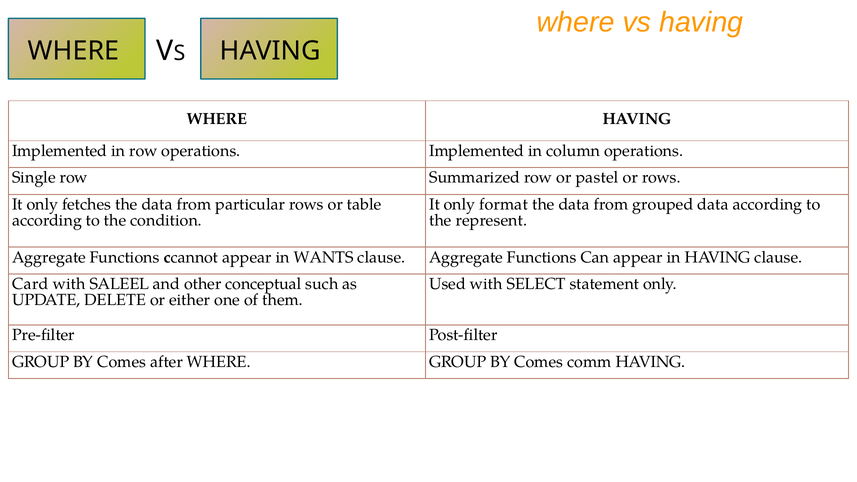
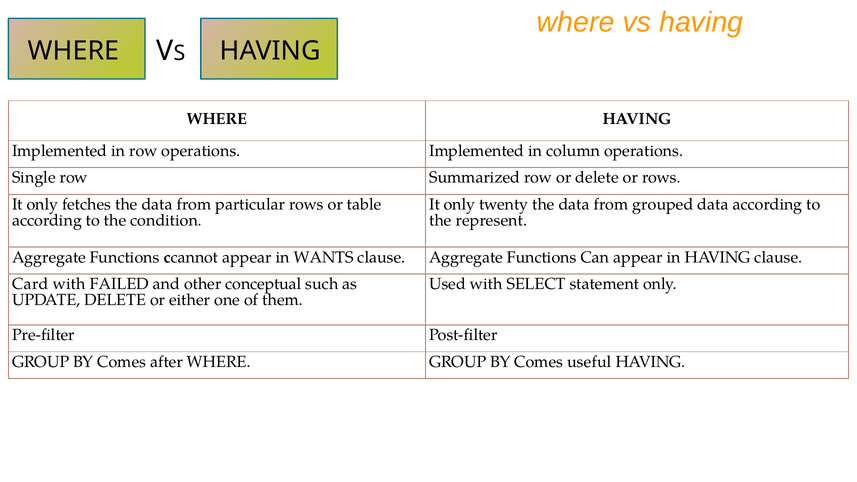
or pastel: pastel -> delete (597, 178)
format: format -> twenty (504, 205)
SALEEL: SALEEL -> FAILED (119, 284)
comm: comm -> useful (589, 362)
